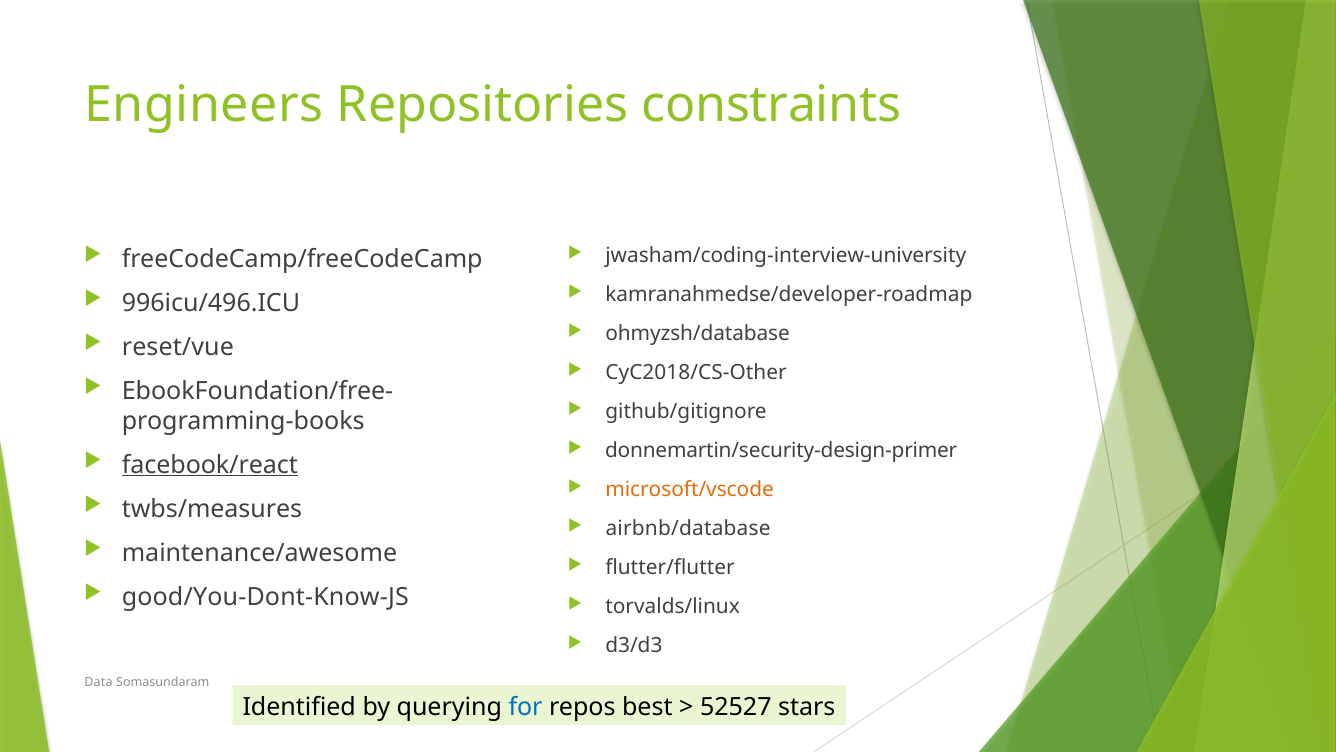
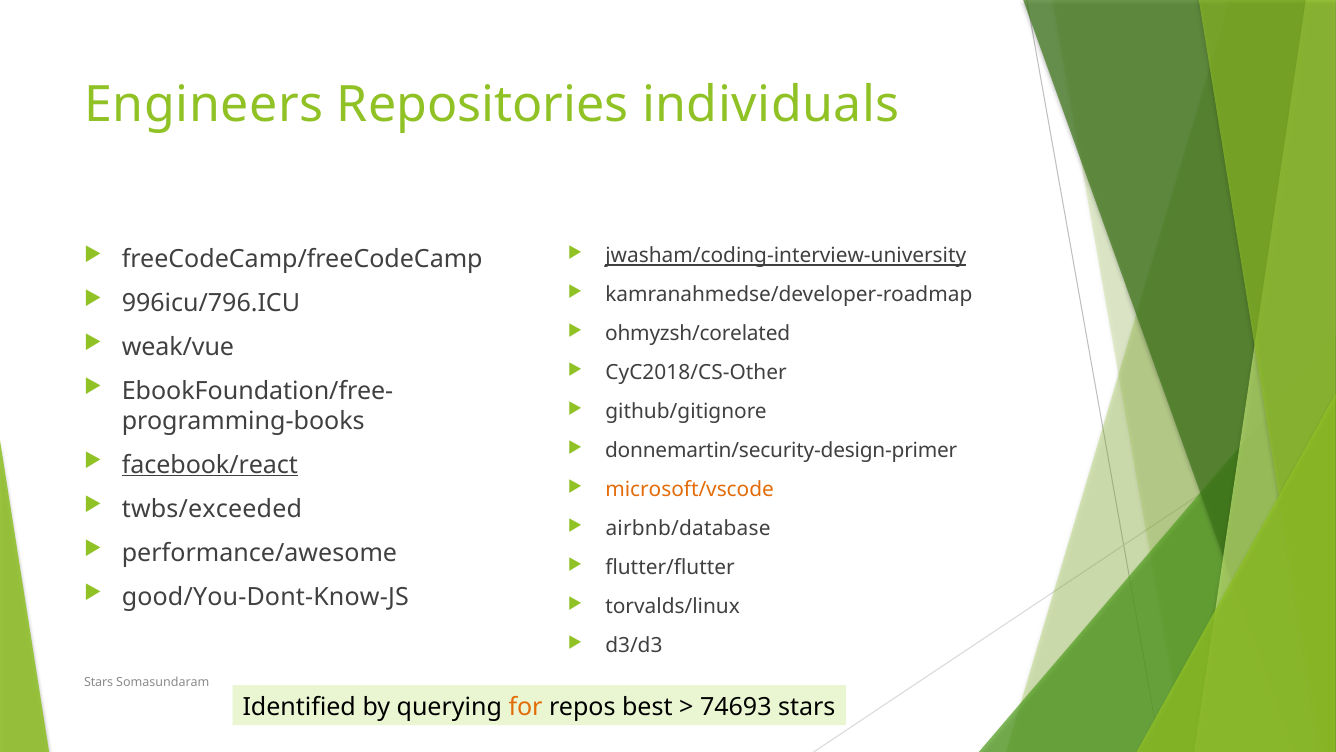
constraints: constraints -> individuals (771, 105)
jwasham/coding-interview-university underline: none -> present (786, 256)
996icu/496.ICU: 996icu/496.ICU -> 996icu/796.ICU (211, 303)
ohmyzsh/database: ohmyzsh/database -> ohmyzsh/corelated (698, 334)
reset/vue: reset/vue -> weak/vue (178, 347)
twbs/measures: twbs/measures -> twbs/exceeded (212, 509)
maintenance/awesome: maintenance/awesome -> performance/awesome (259, 553)
Data: Data -> Stars (99, 682)
for colour: blue -> orange (526, 706)
52527: 52527 -> 74693 (736, 706)
